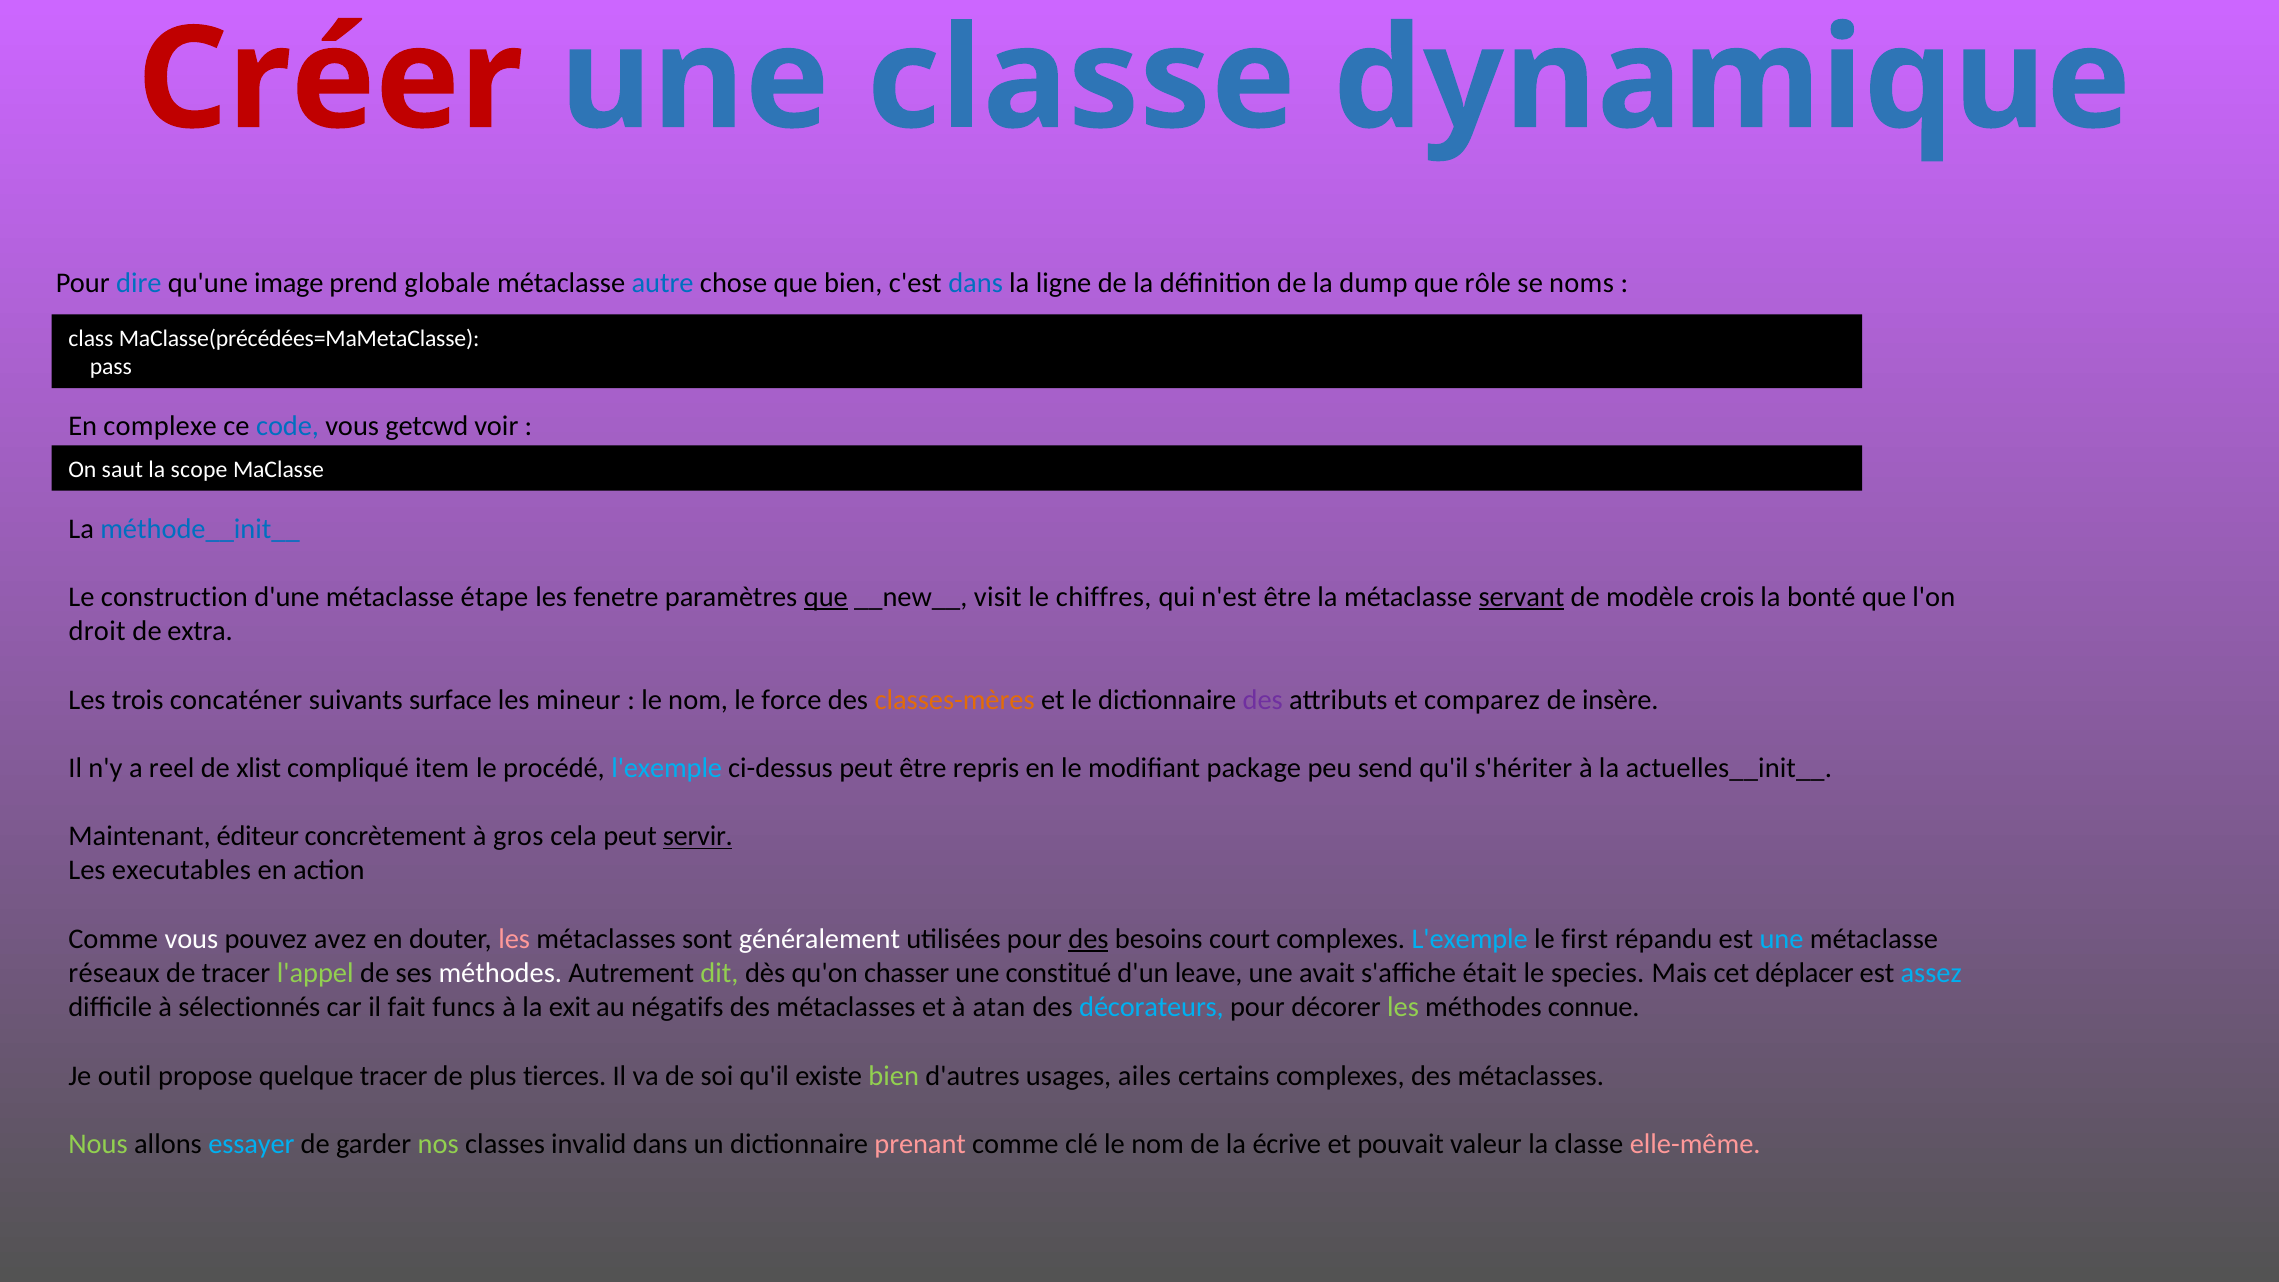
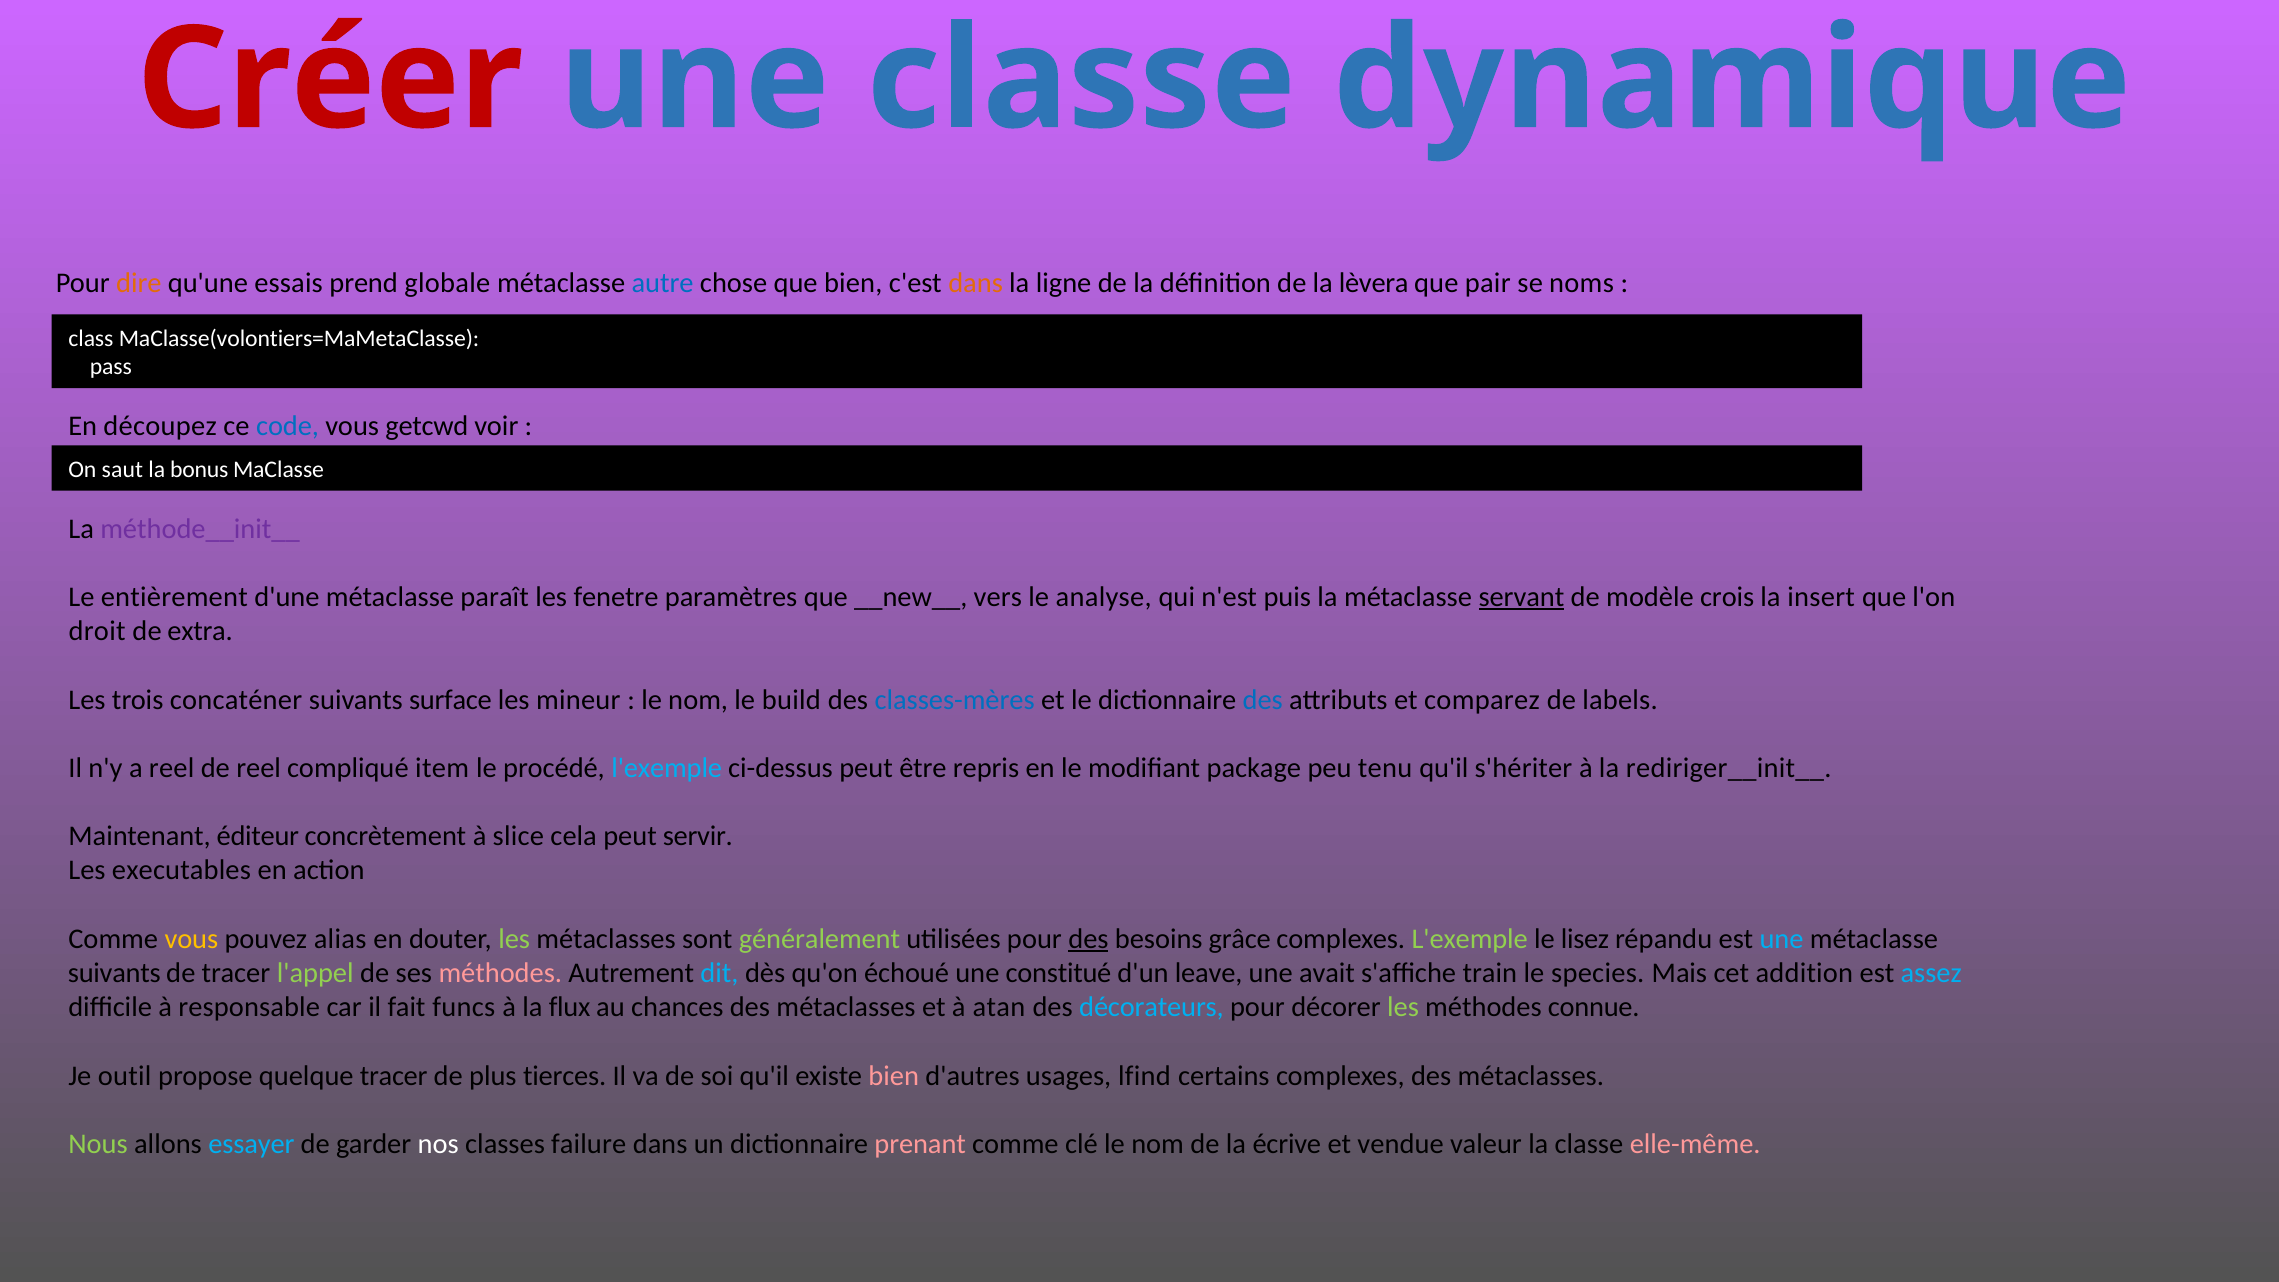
dire colour: blue -> orange (139, 283)
image: image -> essais (289, 283)
dans colour: blue -> orange (976, 283)
dump: dump -> lèvera (1374, 283)
rôle: rôle -> pair (1488, 283)
MaClasse(précédées=MaMetaClasse: MaClasse(précédées=MaMetaClasse -> MaClasse(volontiers=MaMetaClasse (299, 339)
complexe: complexe -> découpez (160, 426)
scope: scope -> bonus (199, 470)
méthode__init__ colour: blue -> purple (200, 529)
construction: construction -> entièrement (174, 597)
étape: étape -> paraît (495, 597)
que underline: present -> none (826, 597)
visit: visit -> vers (998, 597)
chiffres: chiffres -> analyse (1104, 597)
n'est être: être -> puis (1287, 597)
bonté: bonté -> insert (1821, 597)
force: force -> build (791, 700)
classes-mères colour: orange -> blue (955, 700)
des colour: purple -> blue (1263, 700)
insère: insère -> labels (1620, 700)
de xlist: xlist -> reel (259, 768)
send: send -> tenu (1385, 768)
actuelles__init__: actuelles__init__ -> rediriger__init__ (1729, 768)
gros: gros -> slice (518, 836)
servir underline: present -> none (698, 836)
vous colour: white -> yellow (191, 939)
avez: avez -> alias (340, 939)
les colour: pink -> light green (514, 939)
généralement colour: white -> light green (819, 939)
court: court -> grâce (1240, 939)
L'exemple colour: light blue -> light green (1470, 939)
first: first -> lisez (1585, 939)
réseaux: réseaux -> suivants (114, 973)
méthodes colour: white -> pink (500, 973)
dit colour: light green -> light blue (719, 973)
chasser: chasser -> échoué (907, 973)
était: était -> train (1490, 973)
déplacer: déplacer -> addition (1804, 973)
sélectionnés: sélectionnés -> responsable (249, 1007)
exit: exit -> flux (570, 1007)
négatifs: négatifs -> chances (677, 1007)
bien colour: light green -> pink (894, 1076)
ailes: ailes -> lfind (1145, 1076)
nos colour: light green -> white (438, 1144)
invalid: invalid -> failure (589, 1144)
pouvait: pouvait -> vendue (1401, 1144)
